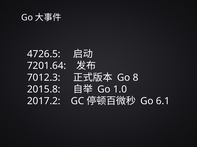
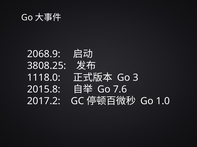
4726.5: 4726.5 -> 2068.9 (44, 54)
7201.64: 7201.64 -> 3808.25 (47, 66)
7012.3: 7012.3 -> 1118.0 (44, 78)
8: 8 -> 3 (136, 78)
1.0: 1.0 -> 7.6 (120, 90)
6.1: 6.1 -> 1.0 (163, 102)
